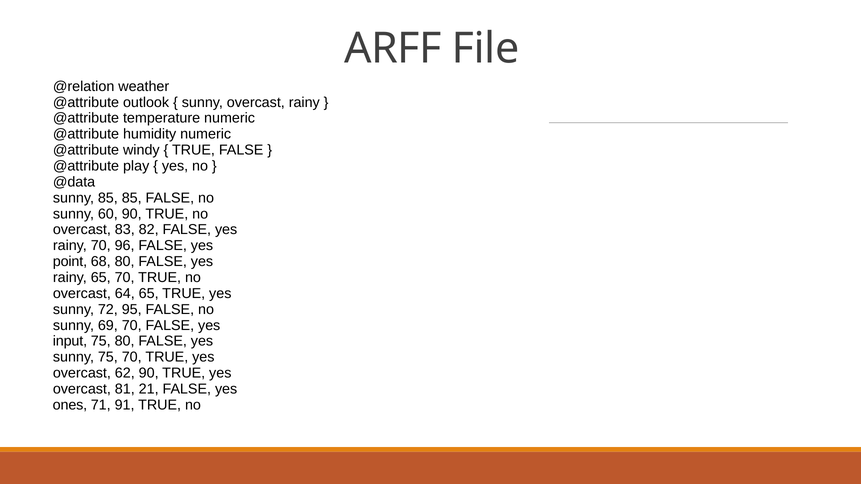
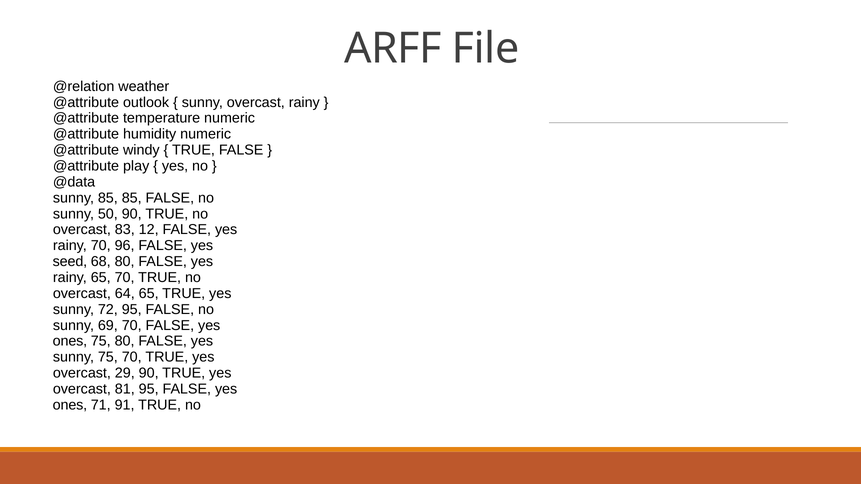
60: 60 -> 50 (108, 214)
82: 82 -> 12 (149, 230)
point: point -> seed (70, 262)
input: input -> ones (70, 341)
62: 62 -> 29 (125, 373)
81 21: 21 -> 95 (149, 389)
